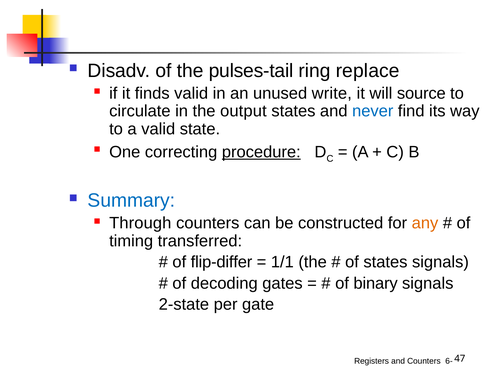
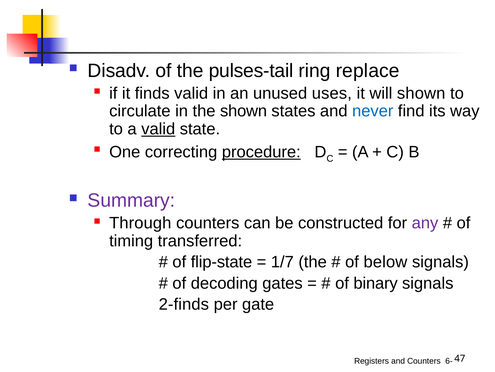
write: write -> uses (332, 93)
will source: source -> shown (421, 93)
the output: output -> shown (244, 111)
valid underline: none -> present (158, 129)
Summary colour: blue -> purple (131, 200)
any colour: orange -> purple (425, 223)
flip-differ: flip-differ -> flip-state (221, 262)
1/1: 1/1 -> 1/7 (282, 262)
of states: states -> below (385, 262)
2-state: 2-state -> 2-finds (184, 304)
